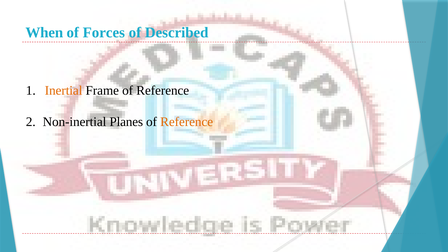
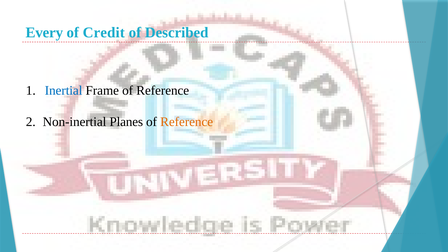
When: When -> Every (44, 32)
Forces: Forces -> Credit (104, 32)
Inertial colour: orange -> blue (64, 90)
